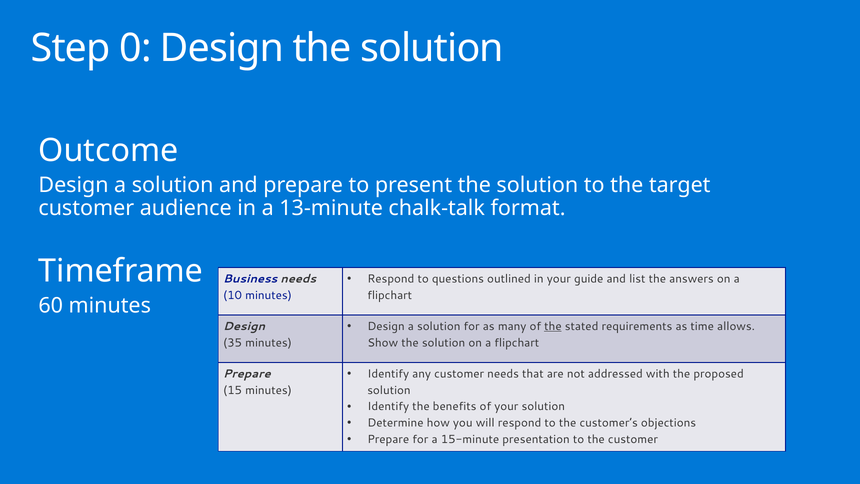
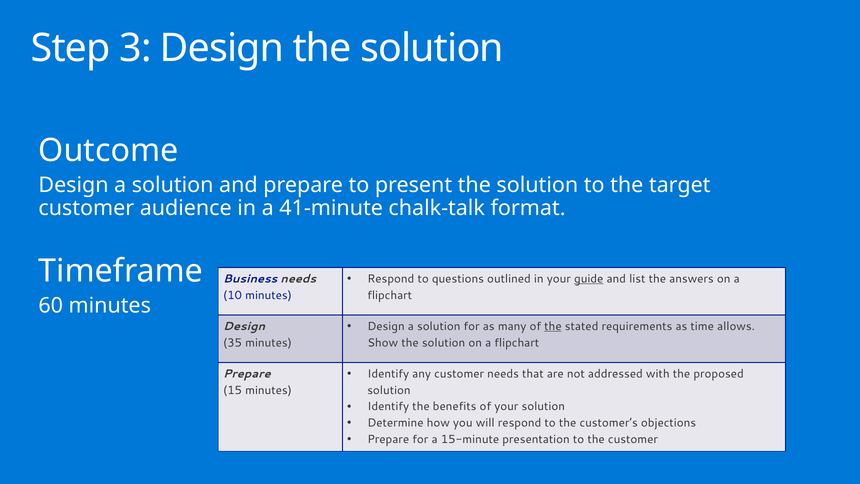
0: 0 -> 3 (135, 48)
13-minute: 13-minute -> 41-minute (331, 208)
guide underline: none -> present (589, 279)
